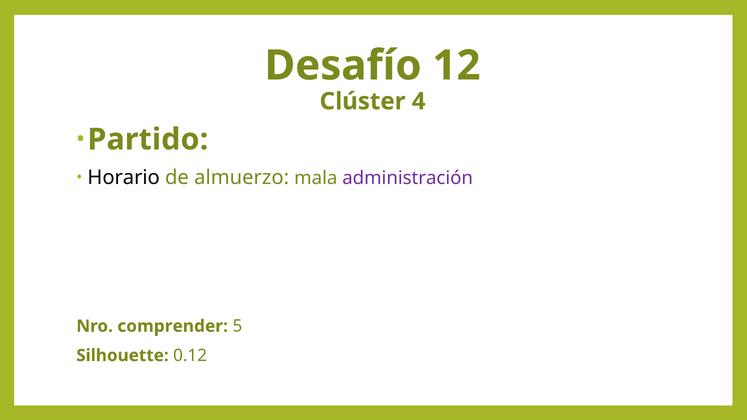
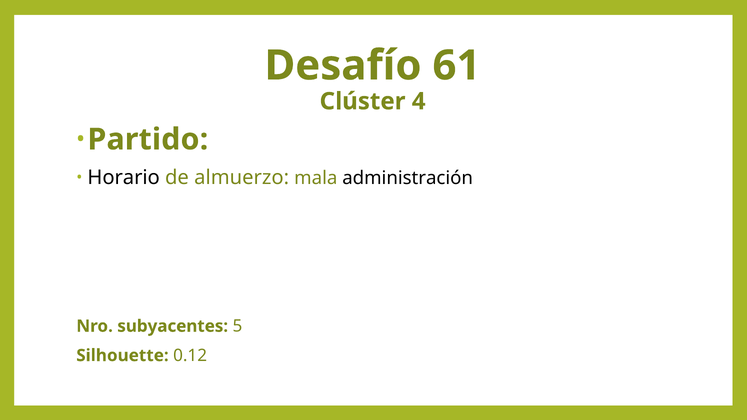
12: 12 -> 61 (456, 66)
administración colour: purple -> black (408, 178)
comprender: comprender -> subyacentes (173, 326)
